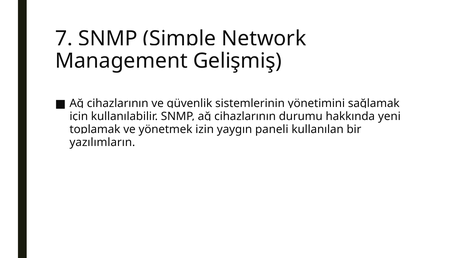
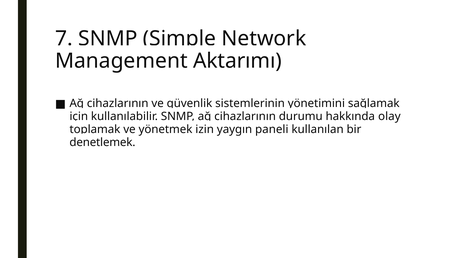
Gelişmiş: Gelişmiş -> Aktarımı (237, 61)
yeni: yeni -> olay (389, 116)
yazılımların: yazılımların -> denetlemek (102, 142)
